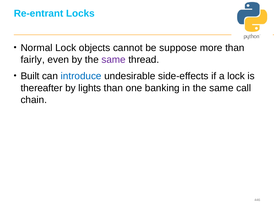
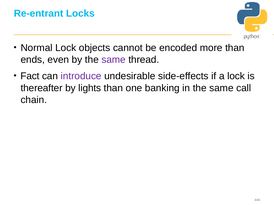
suppose: suppose -> encoded (178, 48)
fairly: fairly -> ends (33, 60)
Built: Built -> Fact (30, 76)
introduce colour: blue -> purple (81, 76)
